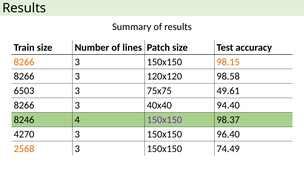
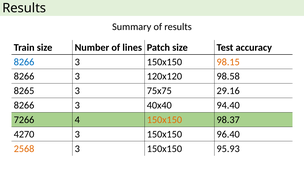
8266 colour: orange -> blue (24, 62)
6503: 6503 -> 8265 (24, 91)
49.61: 49.61 -> 29.16 (228, 91)
8246: 8246 -> 7266 (24, 120)
150x150 colour: purple -> orange (164, 120)
74.49: 74.49 -> 95.93 (228, 149)
